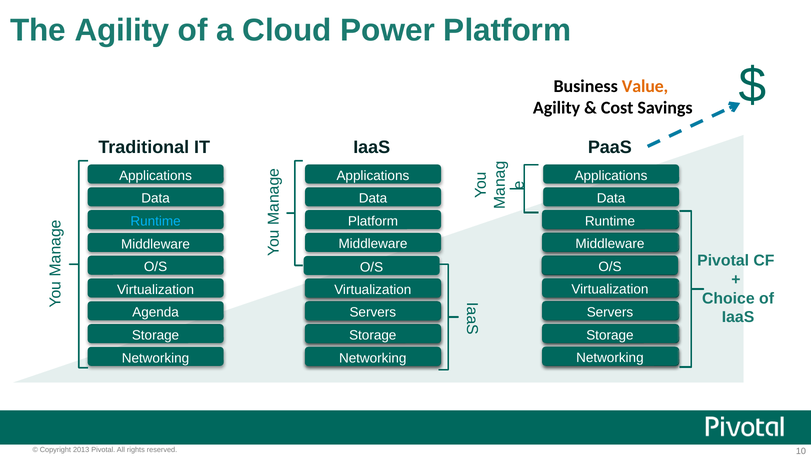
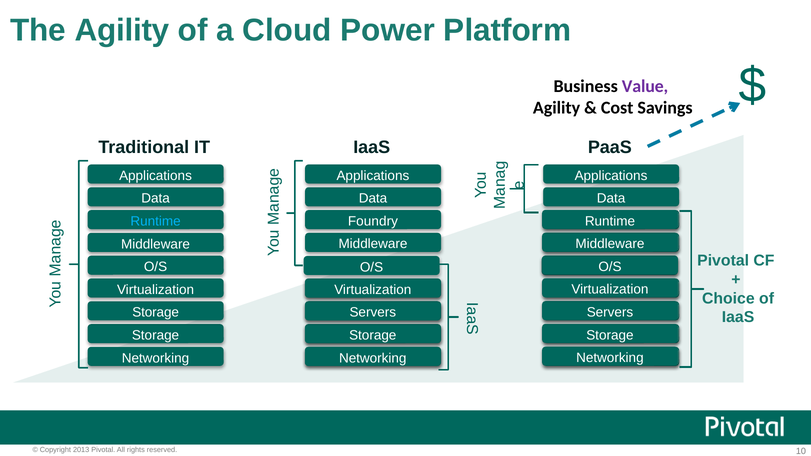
Value colour: orange -> purple (645, 86)
Platform: Platform -> Foundry (373, 221)
Agenda: Agenda -> Storage (156, 313)
